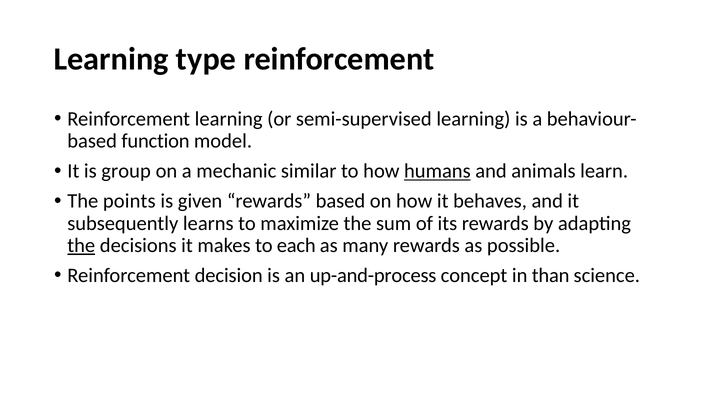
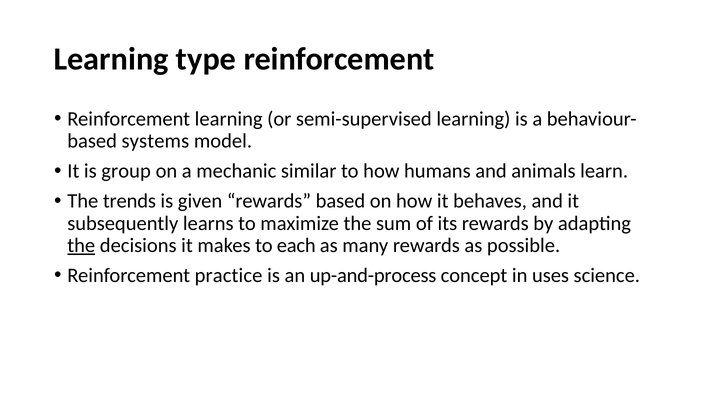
function: function -> systems (155, 141)
humans underline: present -> none (437, 171)
points: points -> trends (129, 201)
decision: decision -> practice (229, 275)
than: than -> uses (551, 275)
